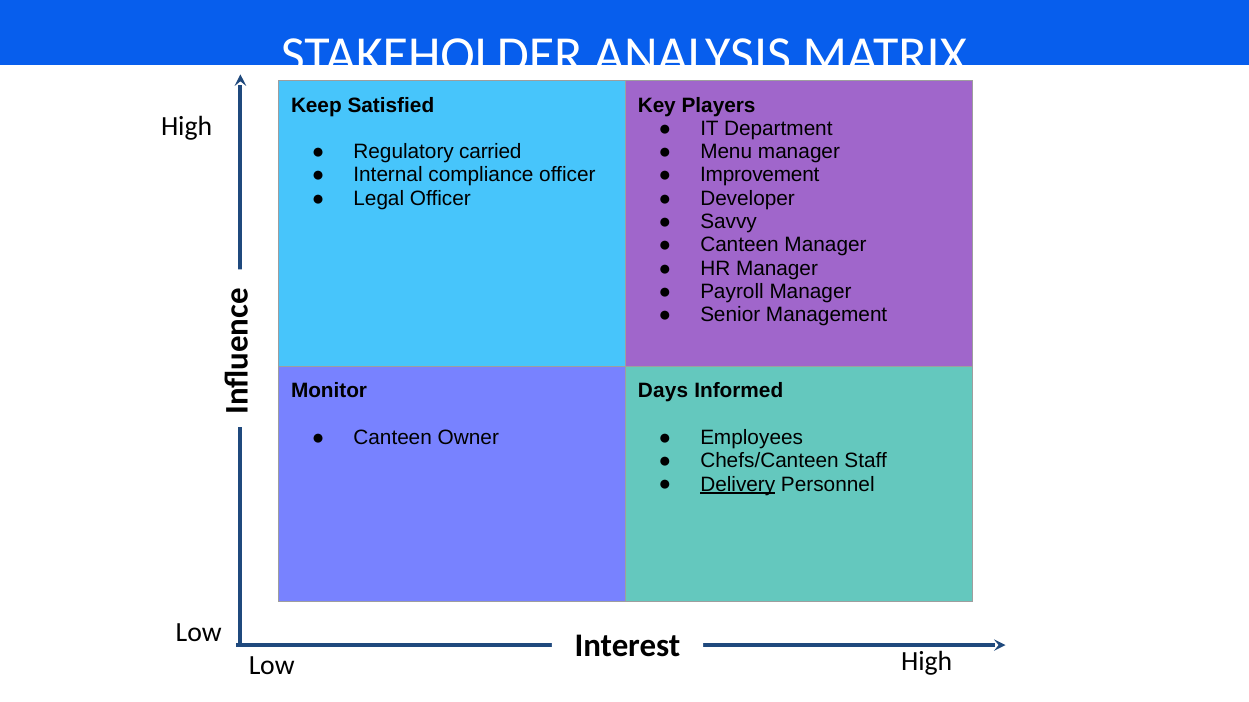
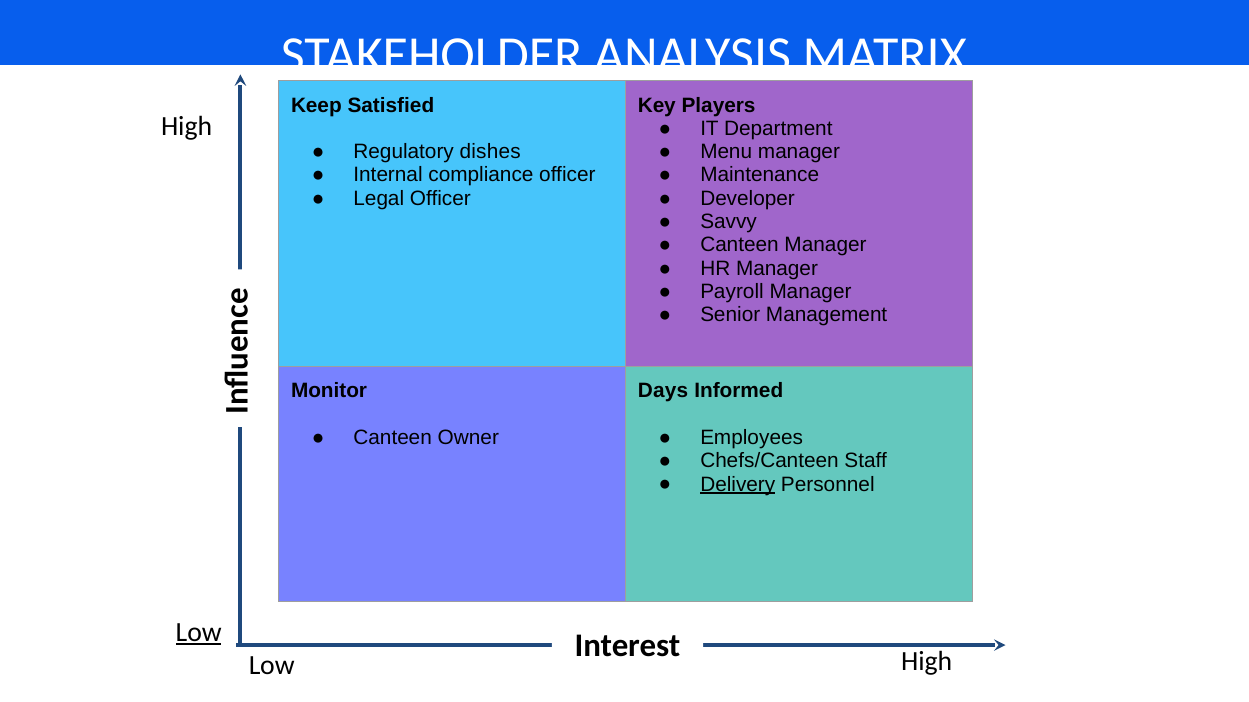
carried: carried -> dishes (490, 152)
Improvement: Improvement -> Maintenance (760, 175)
Low underline: none -> present (199, 633)
